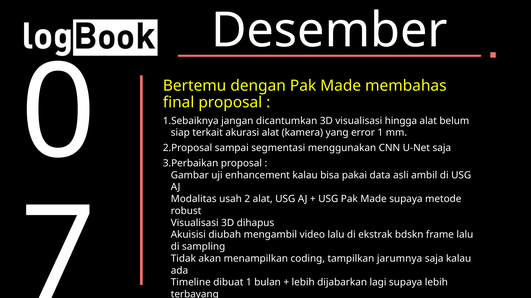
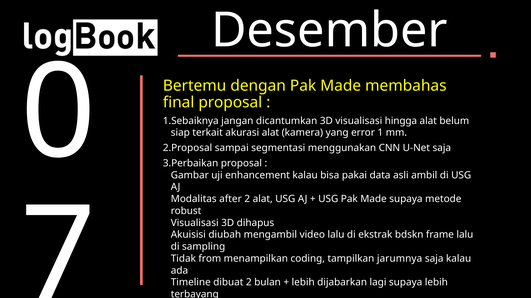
usah: usah -> after (230, 199)
akan: akan -> from (210, 259)
dibuat 1: 1 -> 2 (249, 283)
